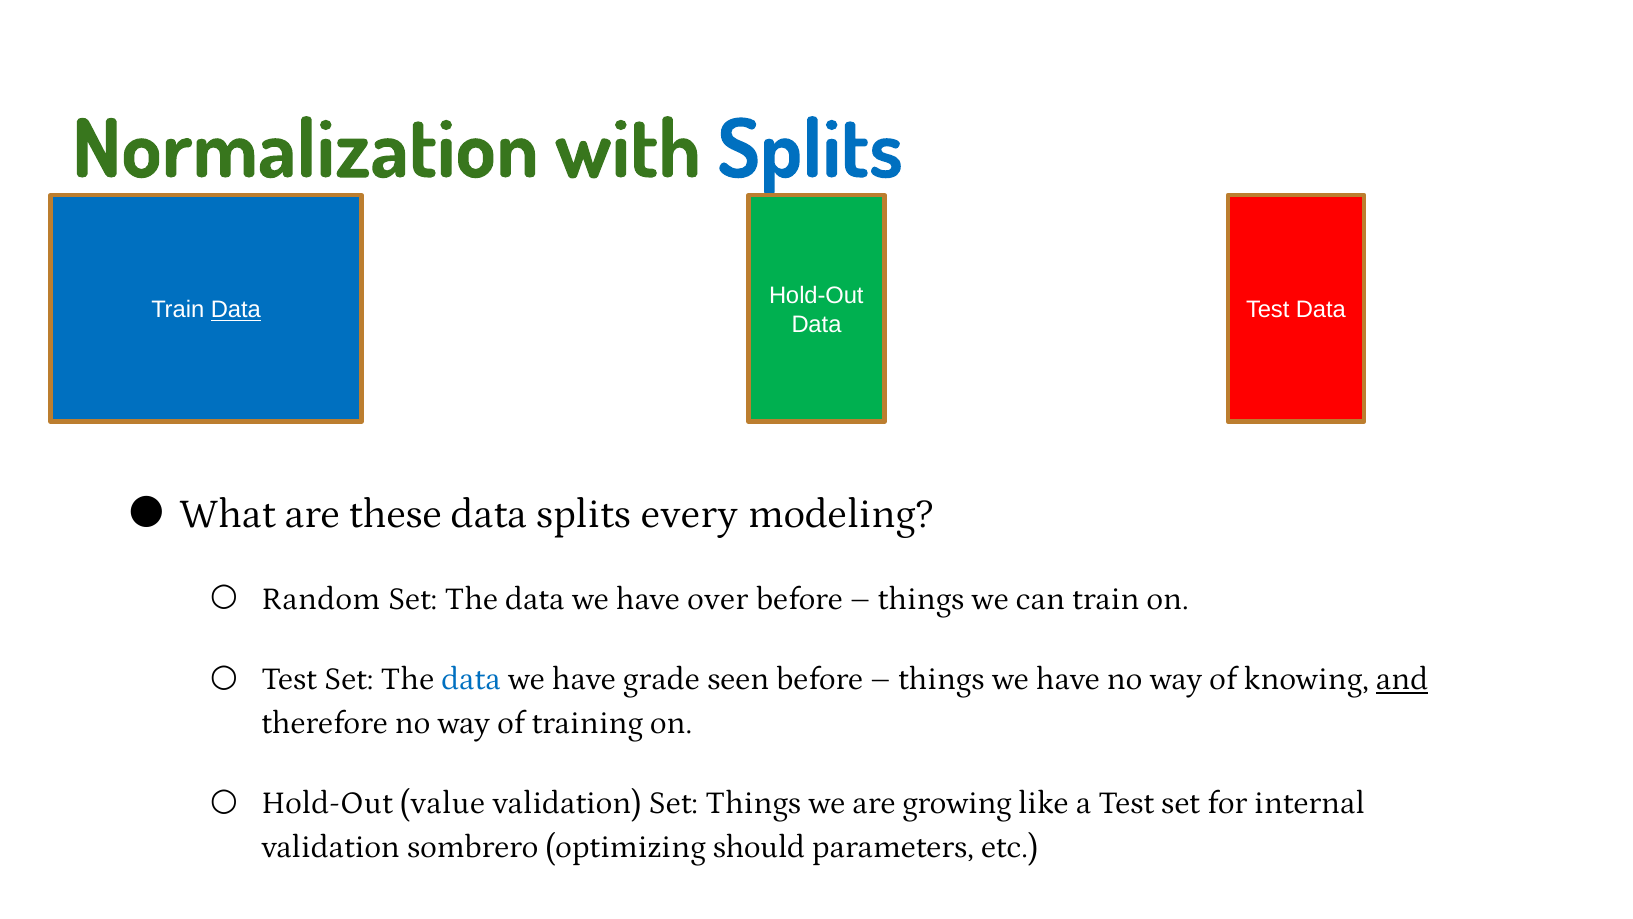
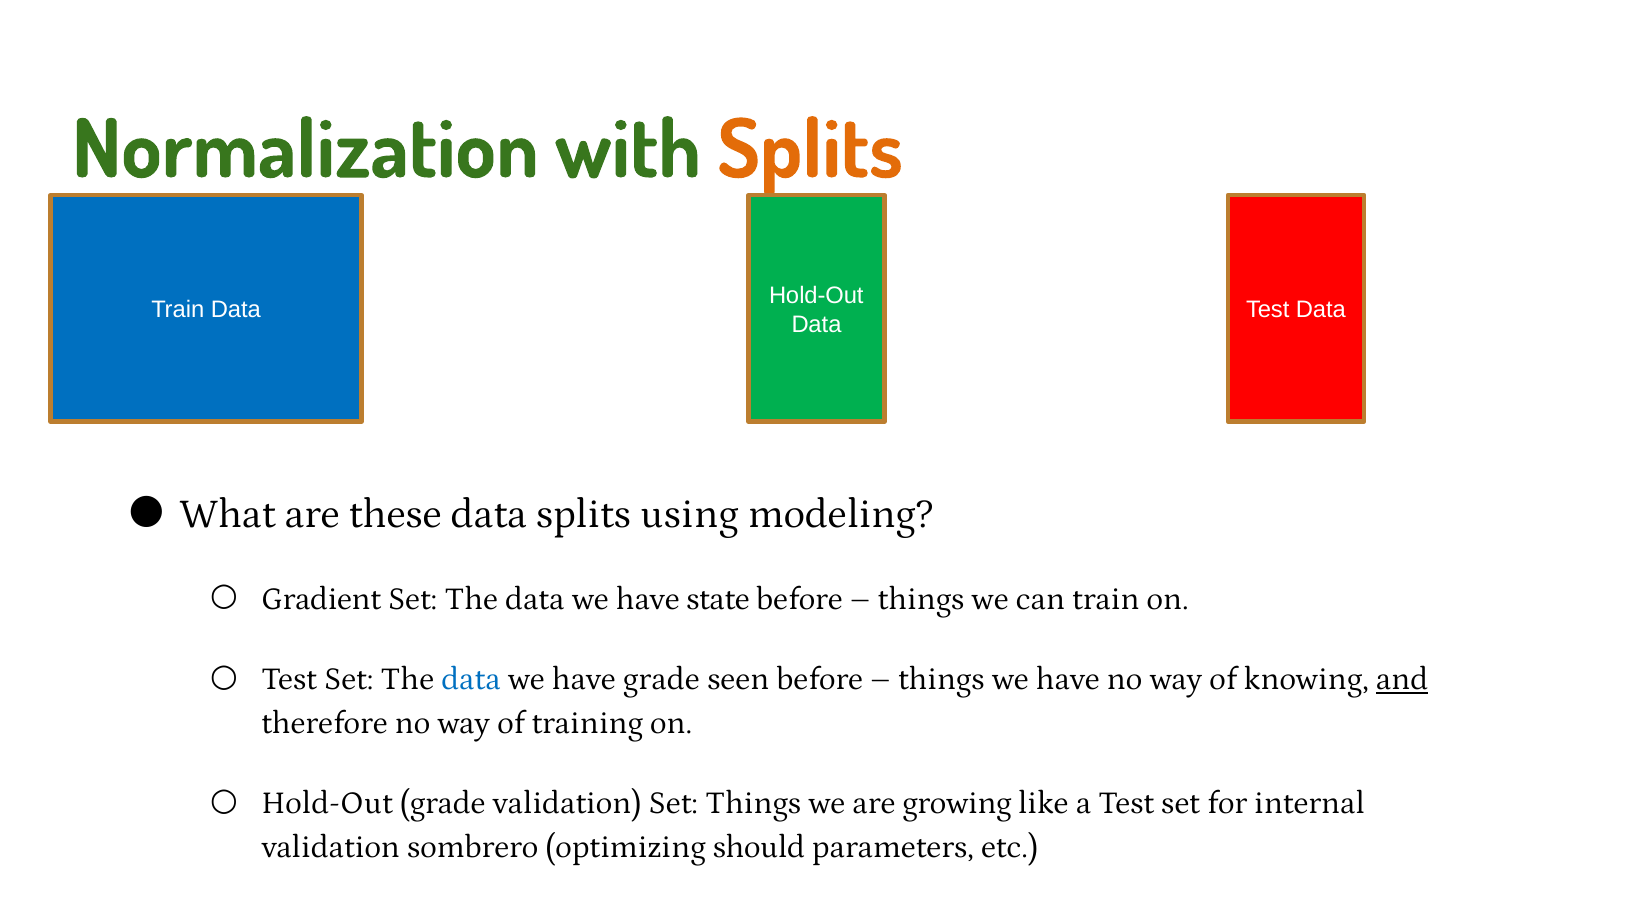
Splits colour: blue -> orange (810, 150)
Data underline: present -> none (236, 310)
every: every -> using (689, 513)
Random: Random -> Gradient (321, 598)
over: over -> state (718, 598)
Hold-Out value: value -> grade (443, 803)
